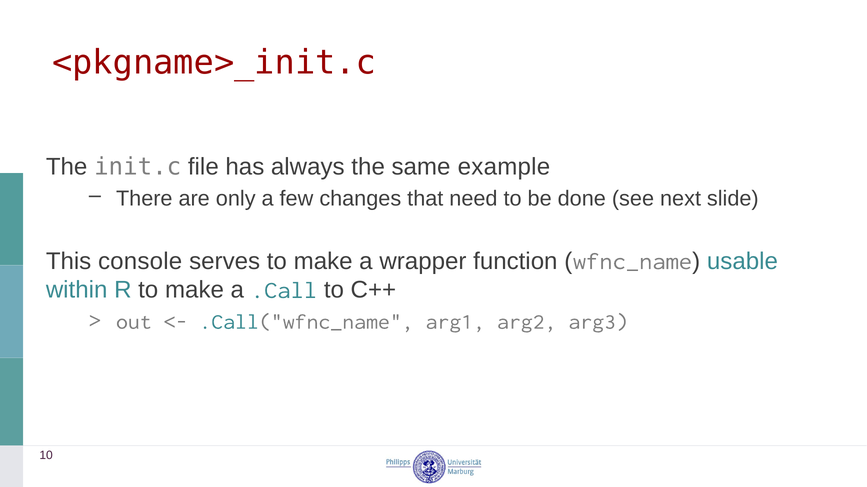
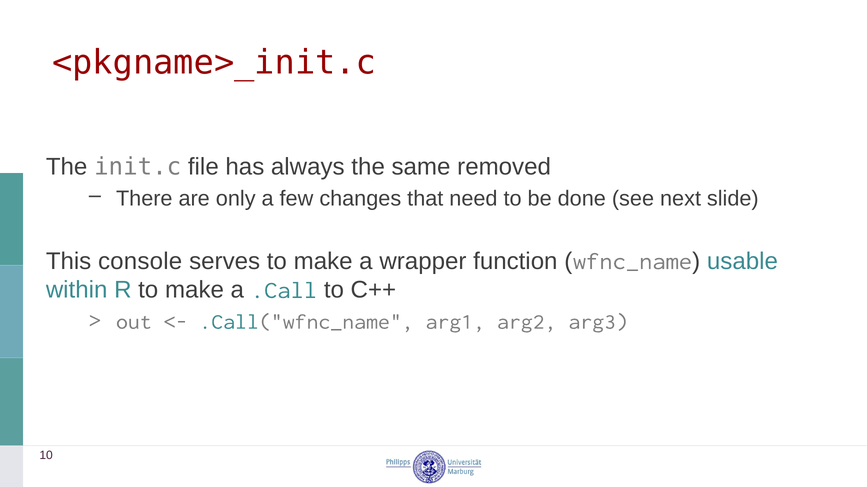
example: example -> removed (504, 167)
